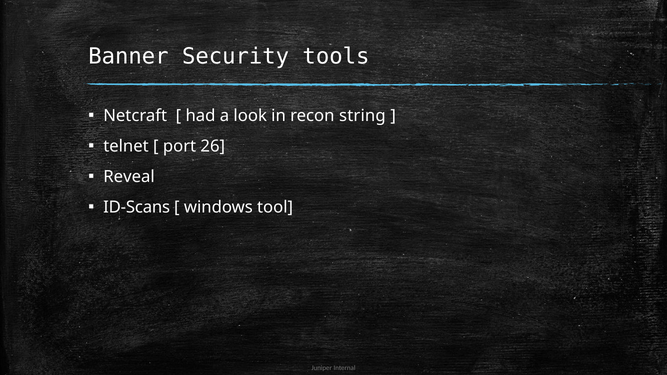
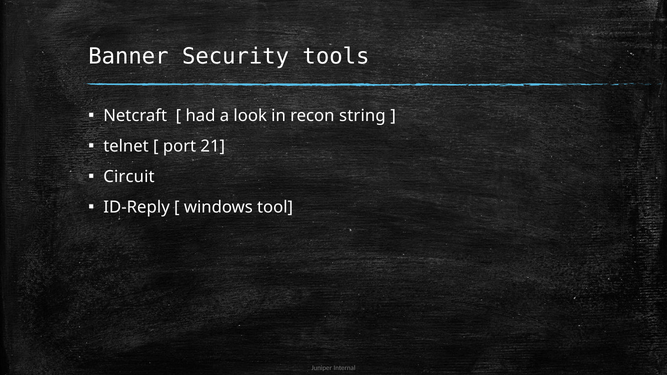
26: 26 -> 21 (213, 146)
Reveal: Reveal -> Circuit (129, 177)
ID-Scans: ID-Scans -> ID-Reply (137, 207)
